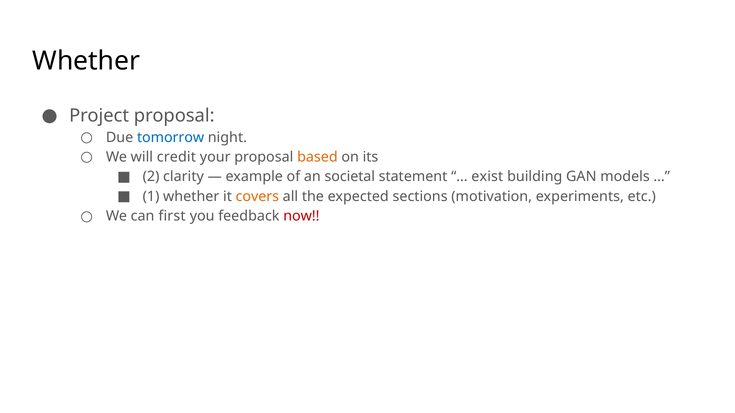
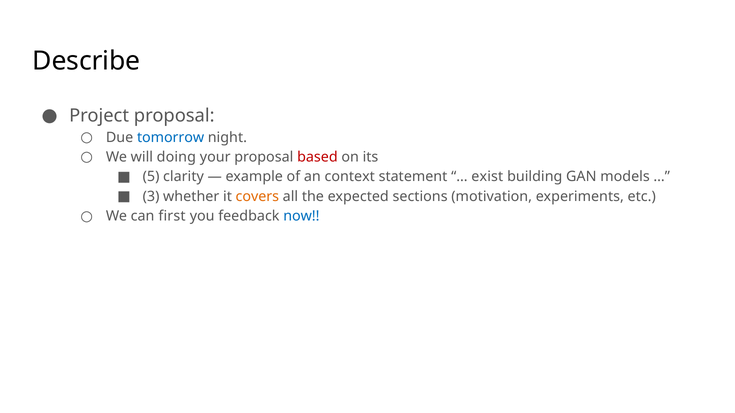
Whether: Whether -> Describe (86, 61)
credit: credit -> doing (176, 157)
based colour: orange -> red (317, 157)
2: 2 -> 5 (151, 177)
societal: societal -> context (350, 177)
1: 1 -> 3 (151, 197)
now colour: red -> blue (301, 216)
